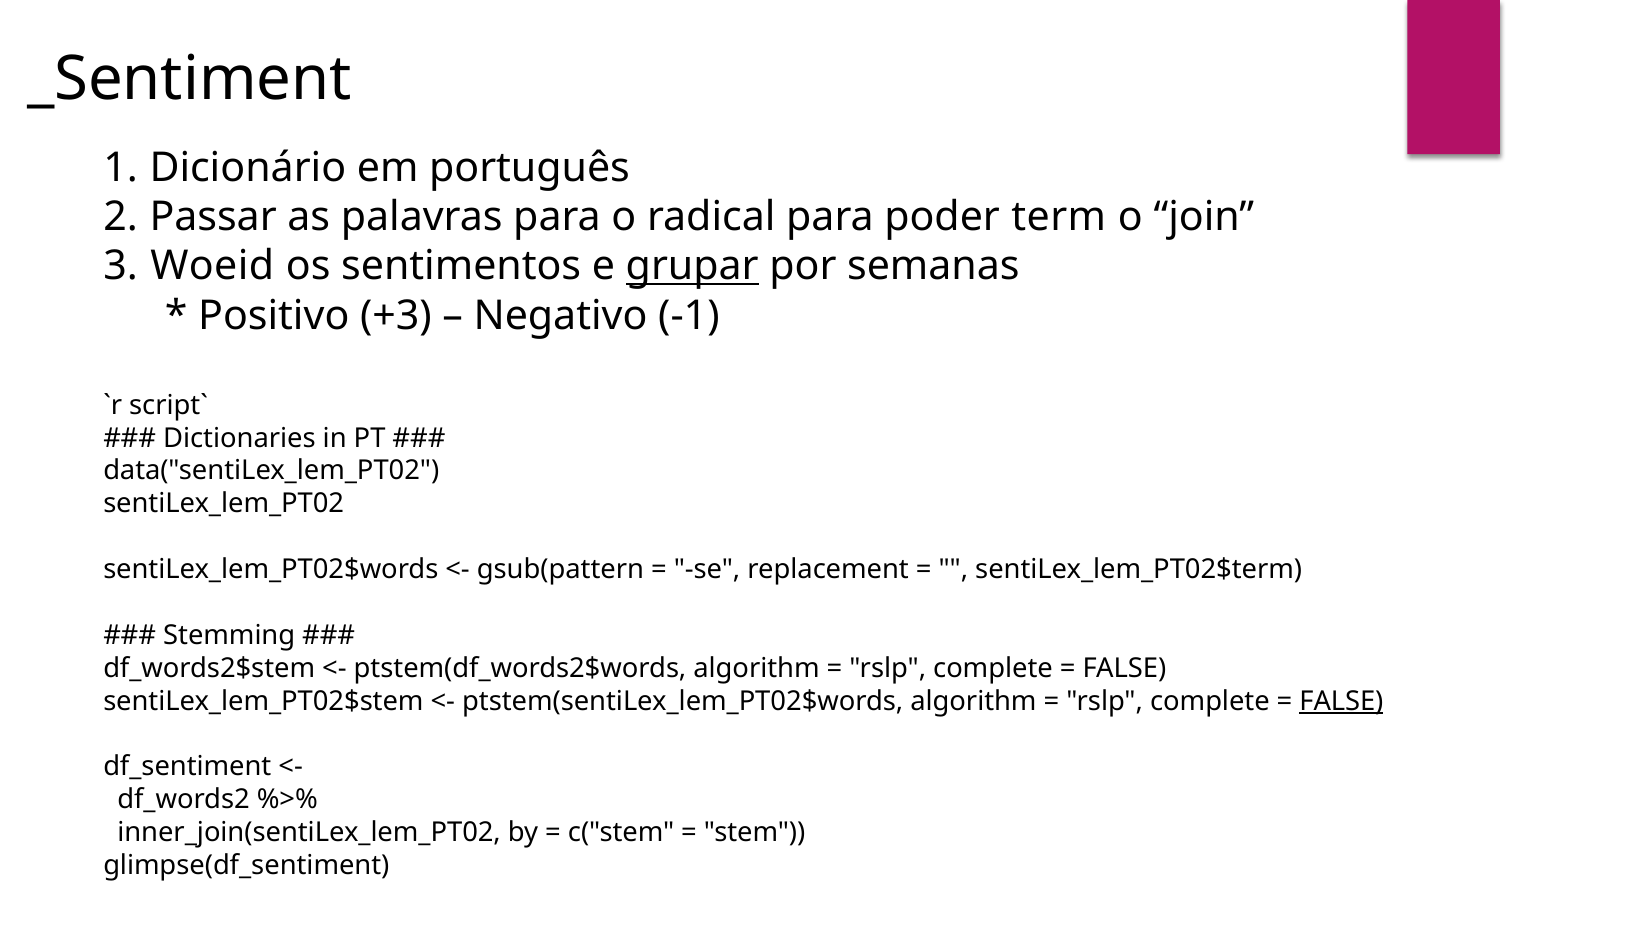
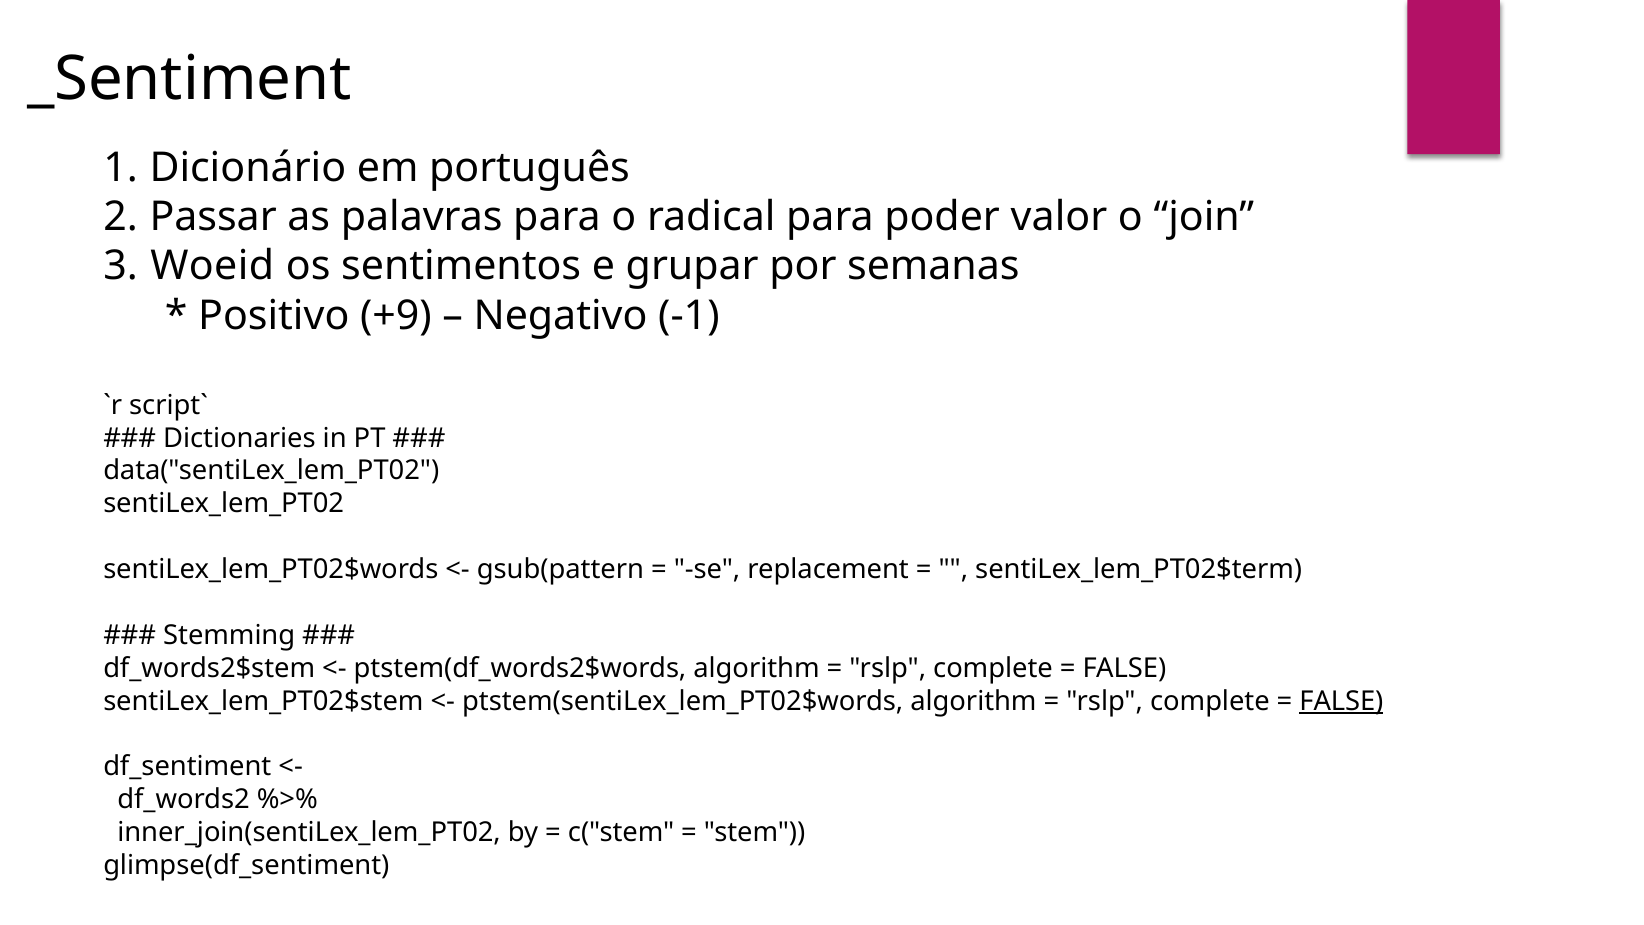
term: term -> valor (1059, 217)
grupar underline: present -> none (692, 266)
+3: +3 -> +9 (396, 316)
